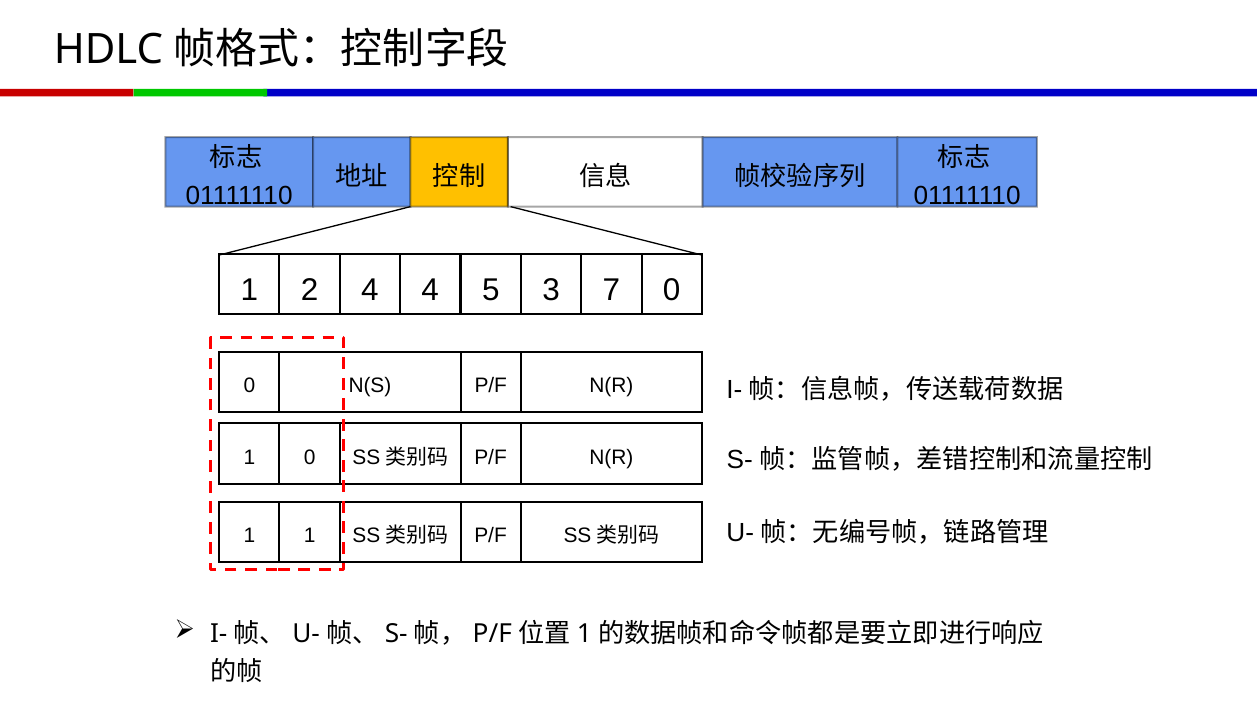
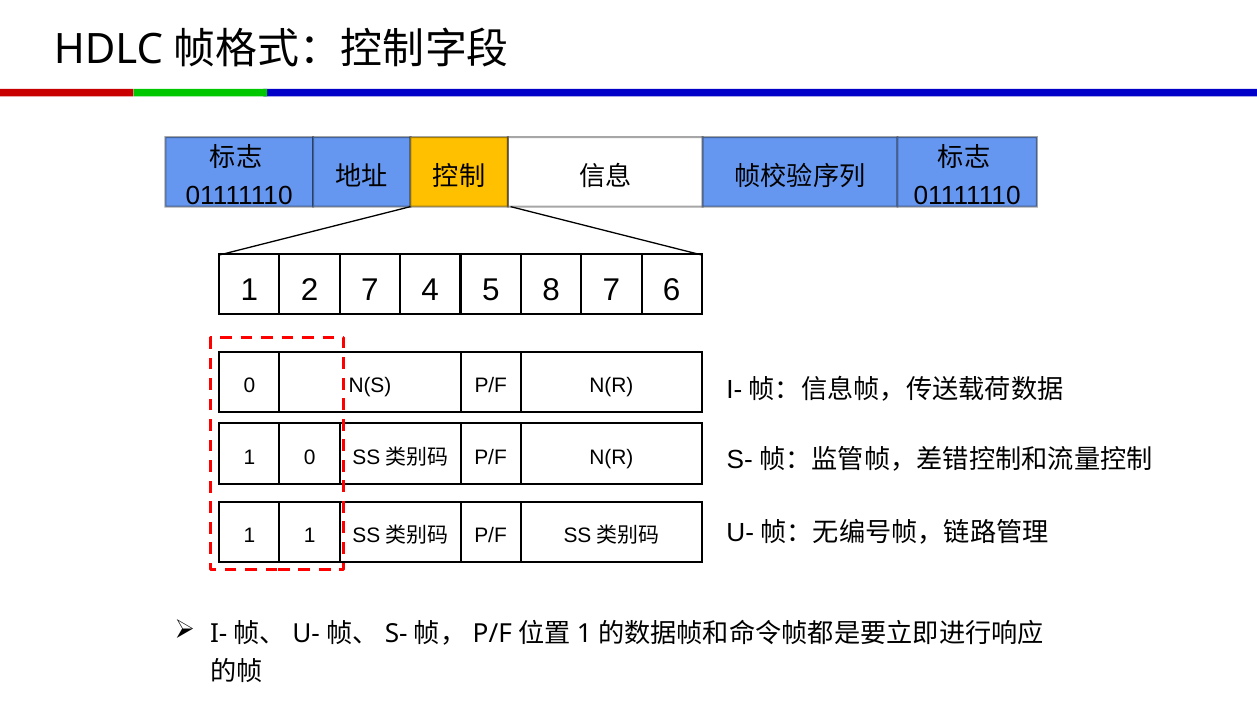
2 4: 4 -> 7 (370, 290)
3: 3 -> 8 (551, 290)
7 0: 0 -> 6 (672, 290)
